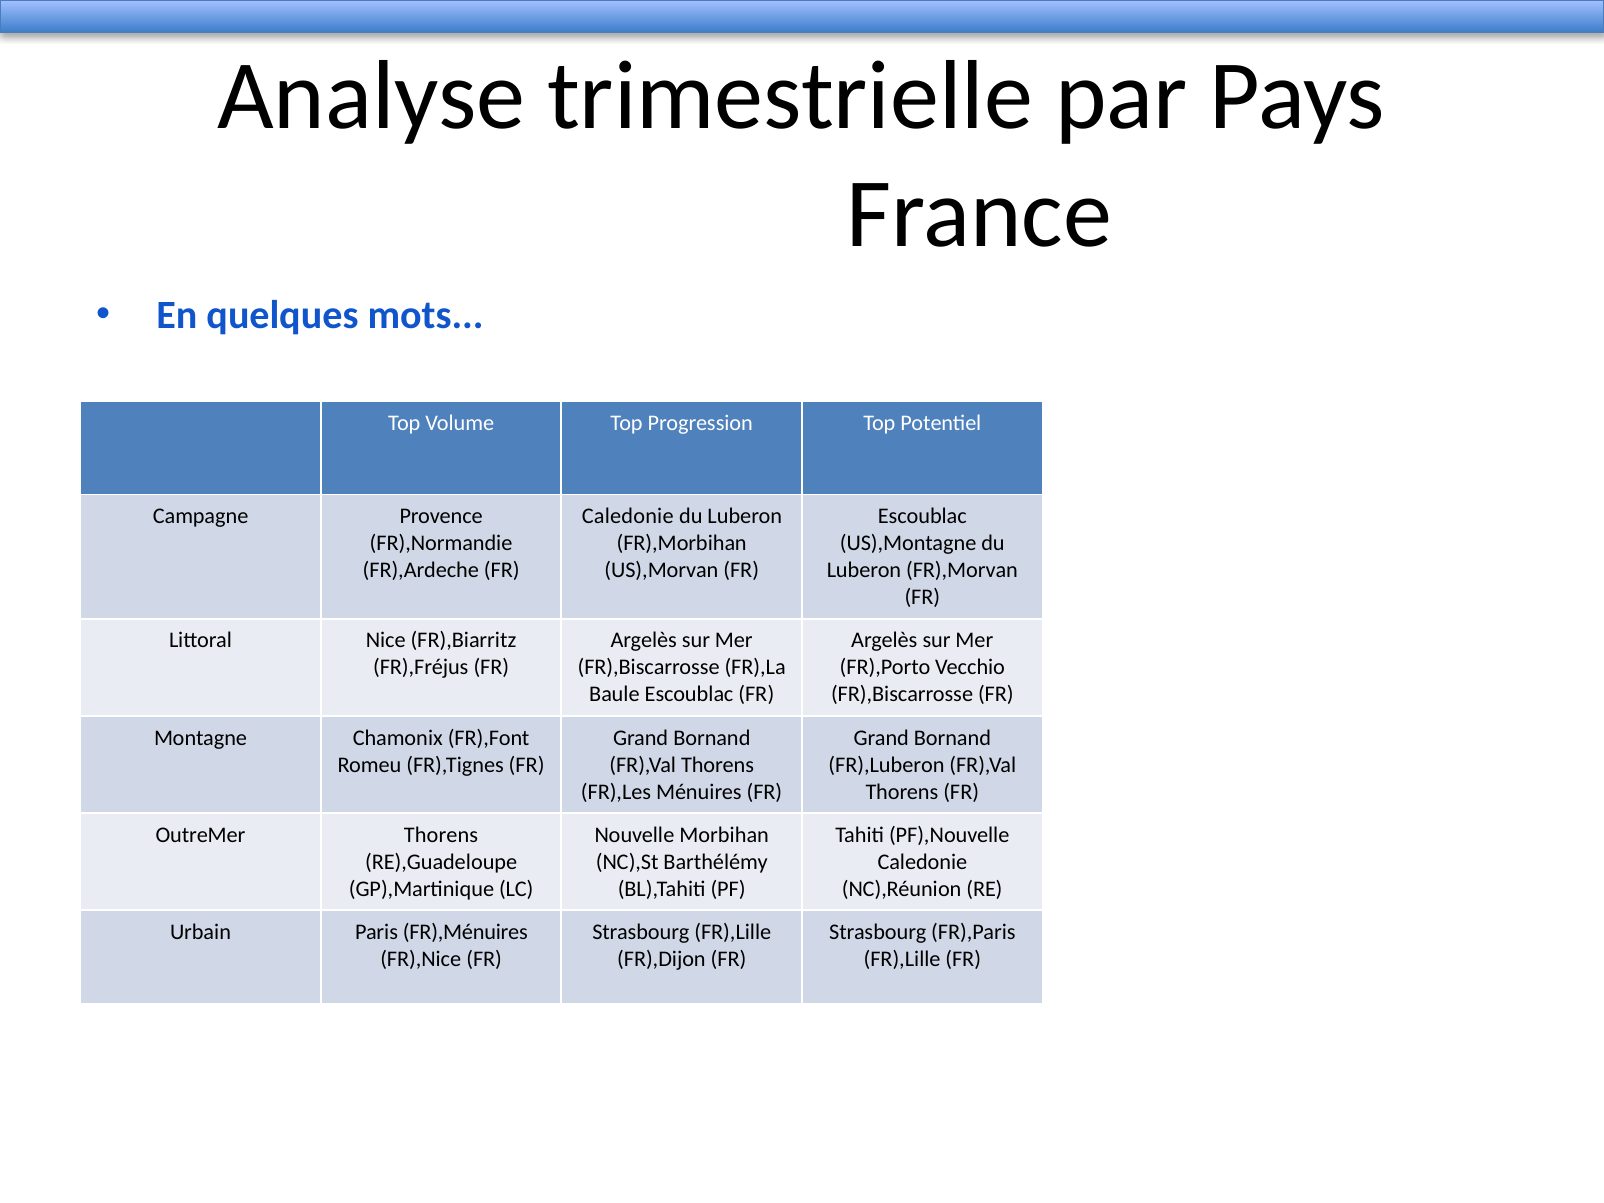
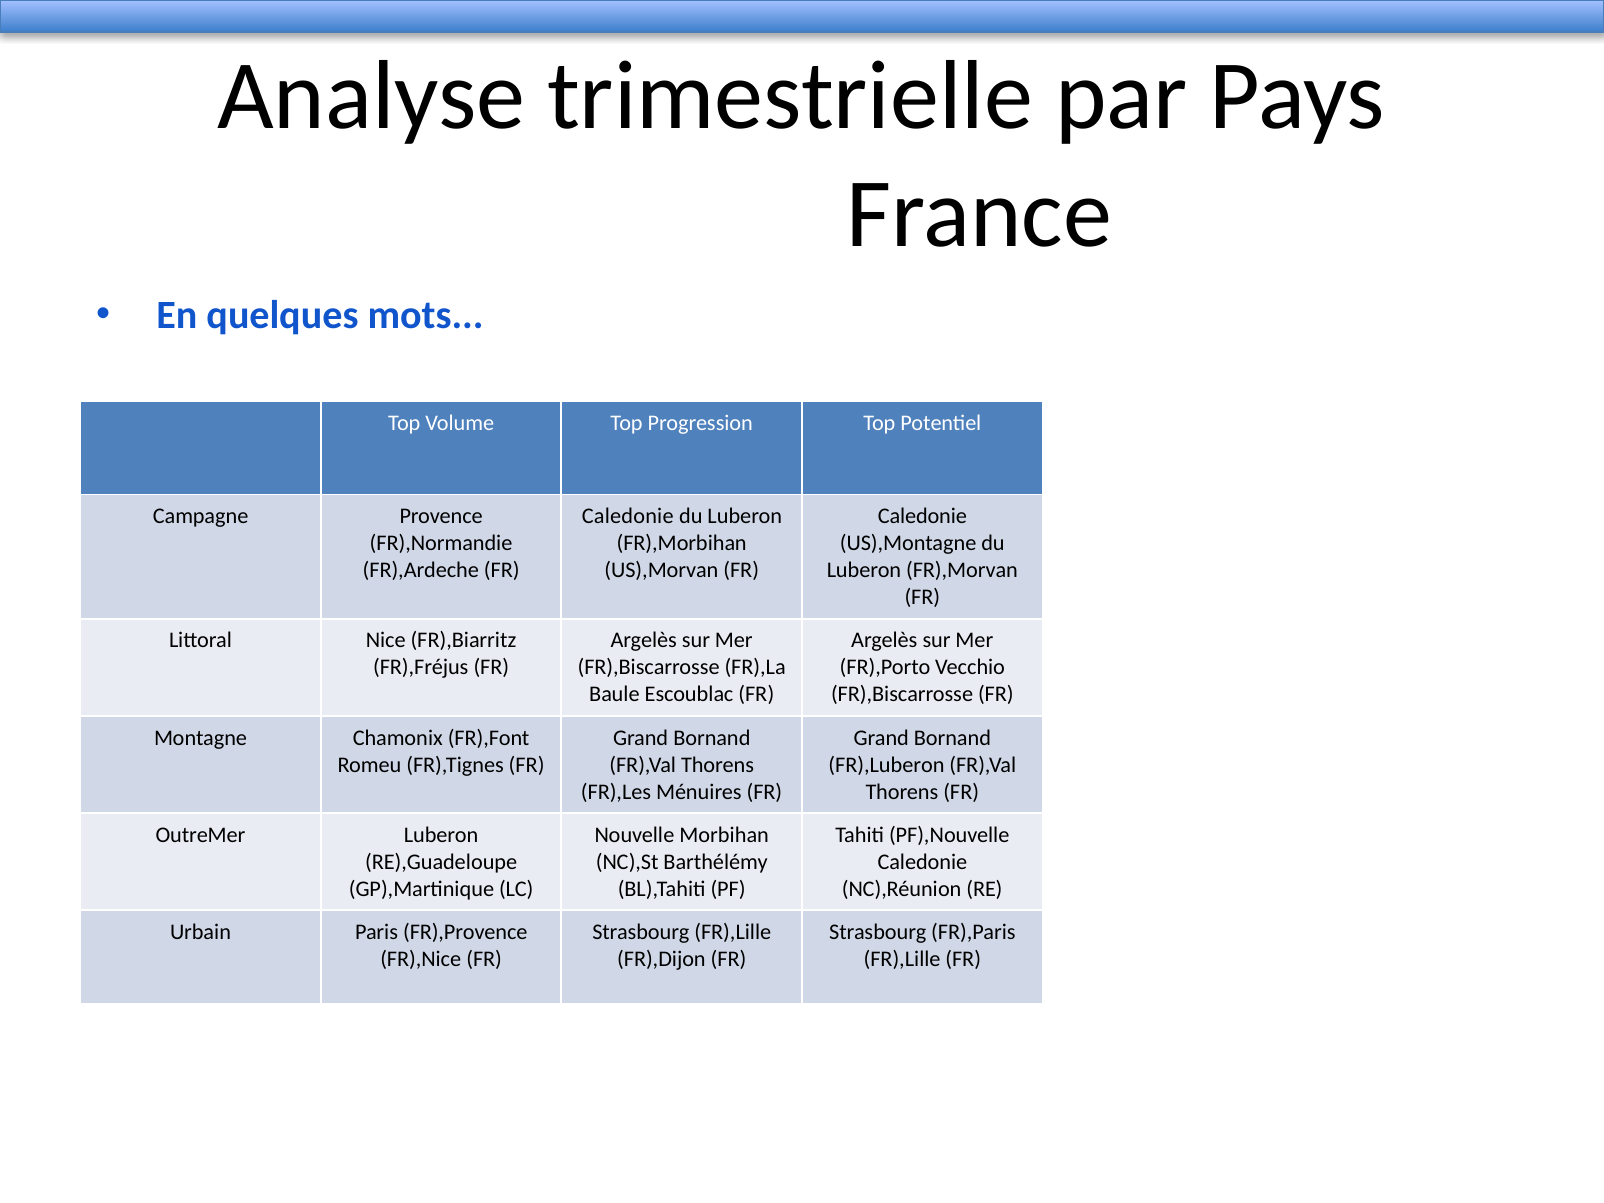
Escoublac: Escoublac -> Caledonie (922, 516)
OutreMer Thorens: Thorens -> Luberon (441, 835)
FR),Ménuires: FR),Ménuires -> FR),Provence (465, 932)
